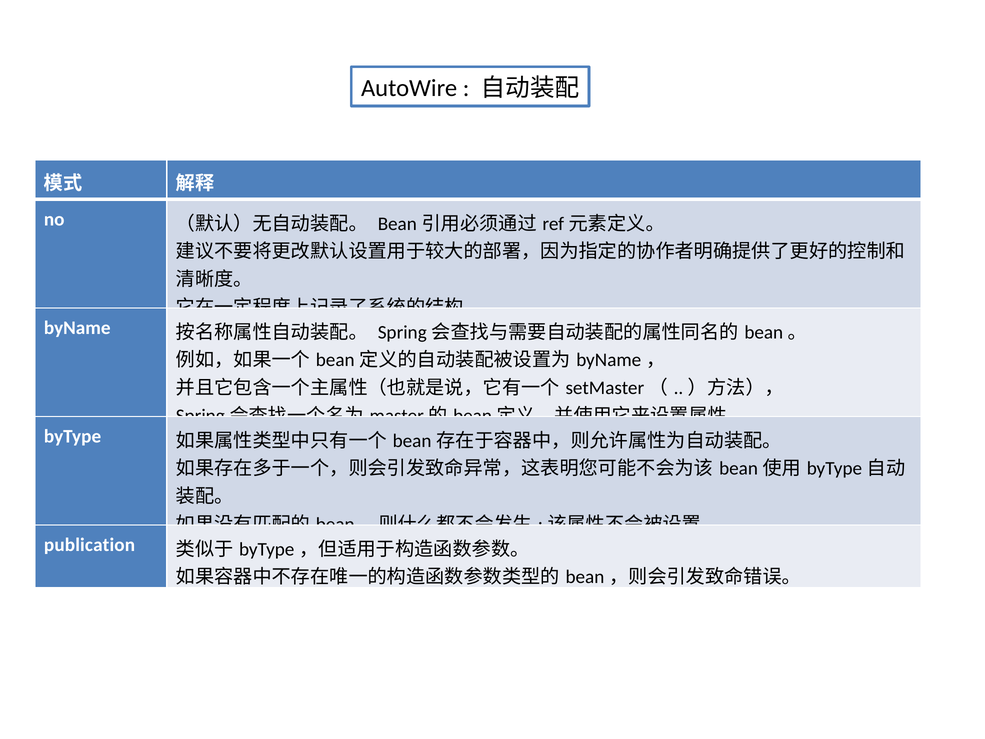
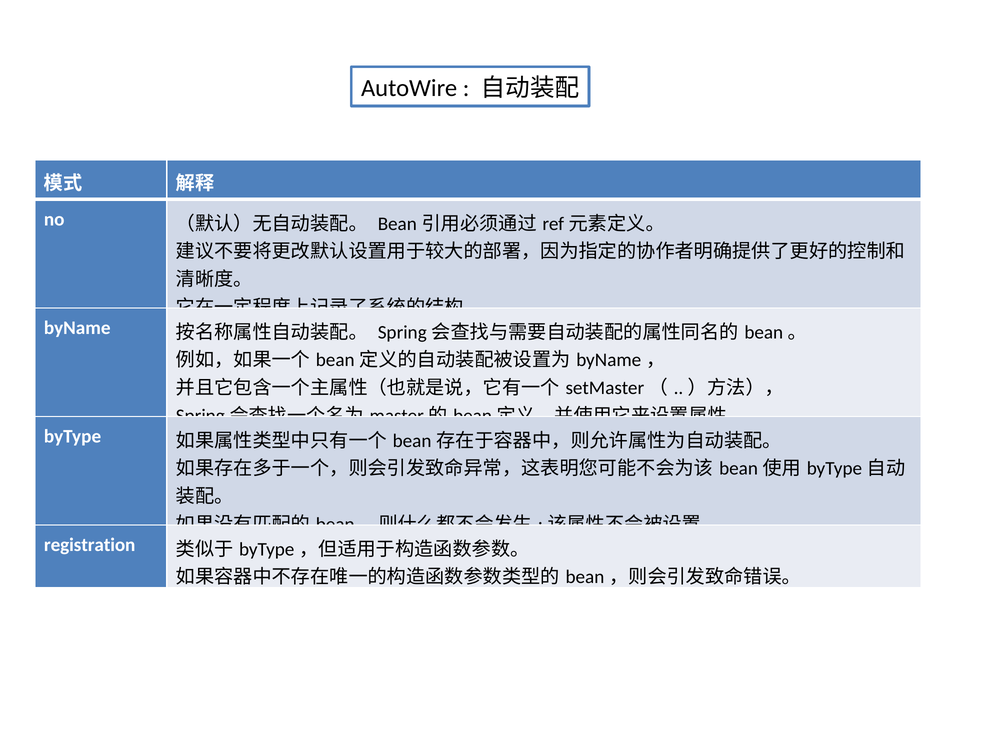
publication: publication -> registration (90, 545)
